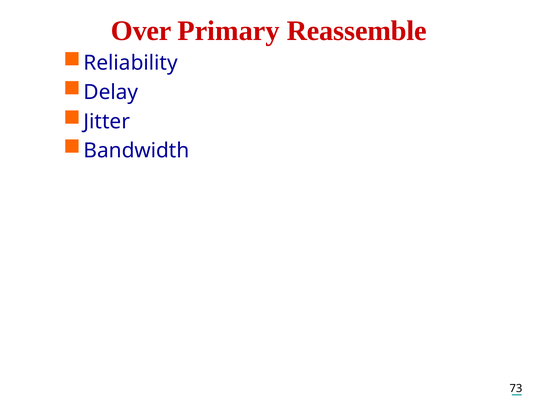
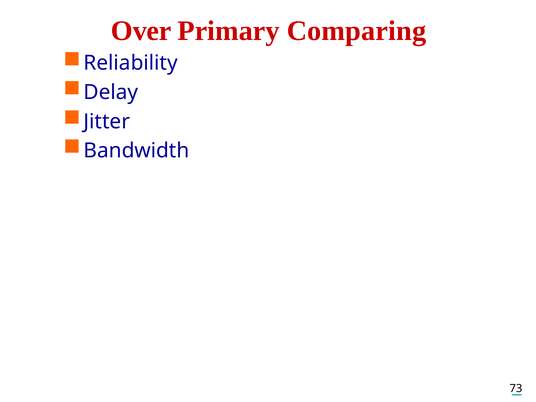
Reassemble: Reassemble -> Comparing (356, 31)
